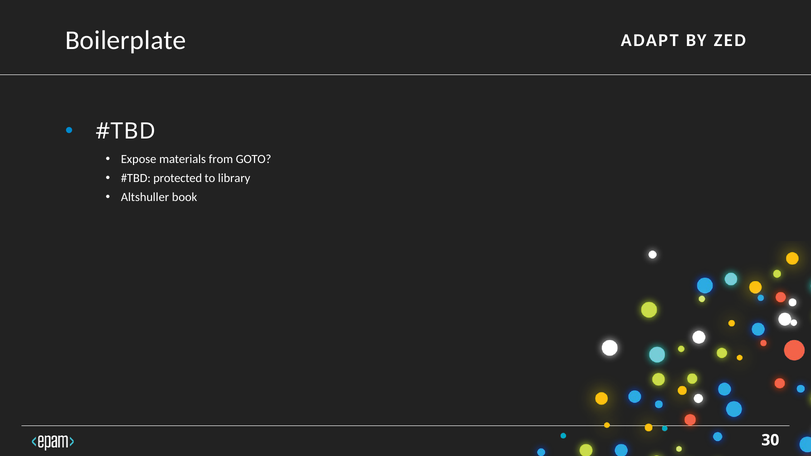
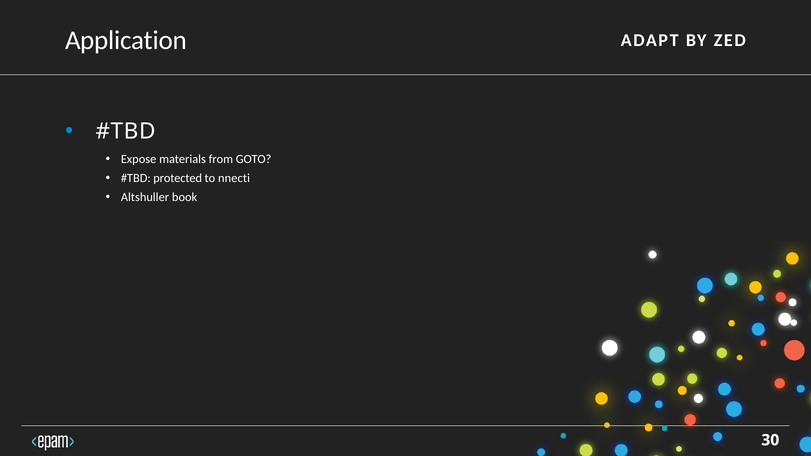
Boilerplate: Boilerplate -> Application (126, 40)
library: library -> nnecti (234, 178)
